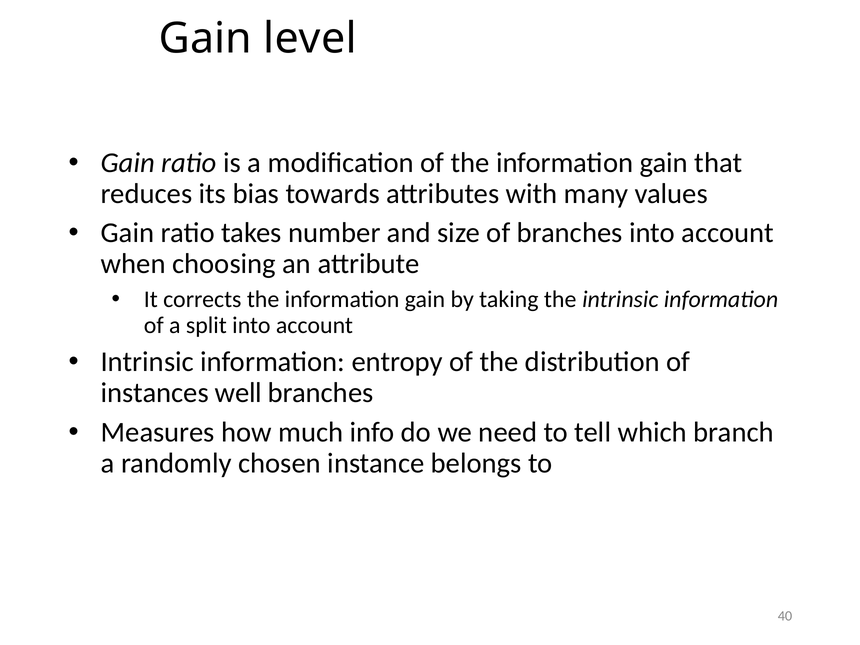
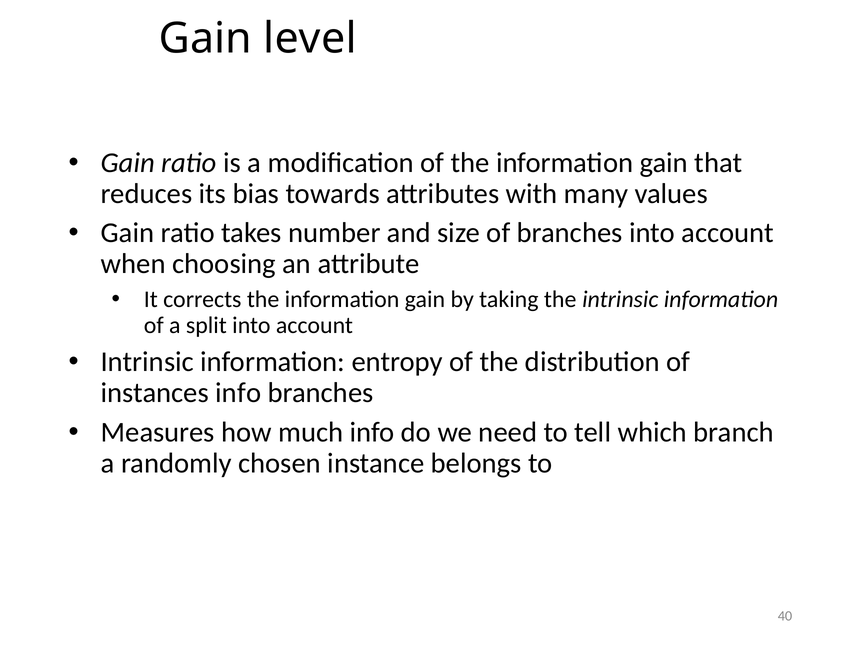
instances well: well -> info (238, 393)
